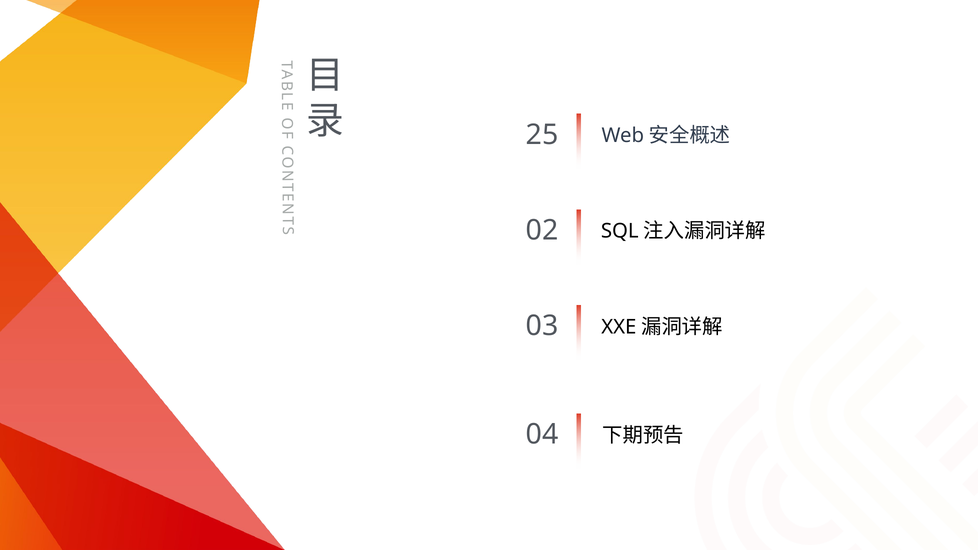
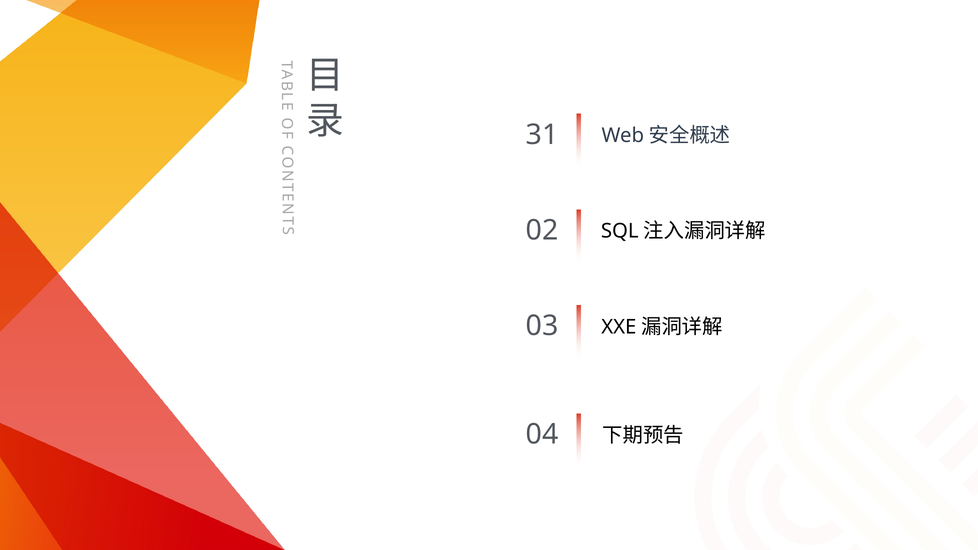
25: 25 -> 31 (542, 135)
